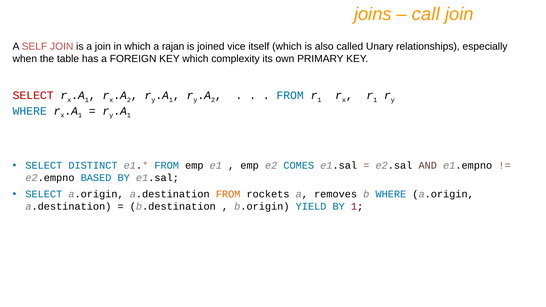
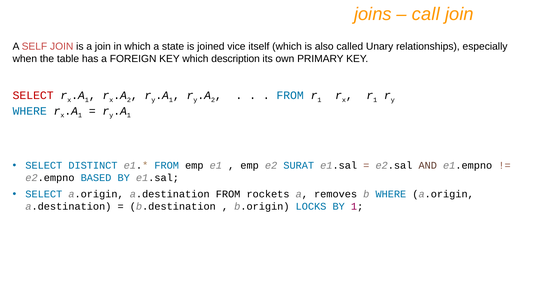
rajan: rajan -> state (173, 46)
complexity: complexity -> description (236, 59)
COMES: COMES -> SURAT (299, 166)
FROM colour: orange -> black (228, 194)
YIELD: YIELD -> LOCKS (311, 207)
